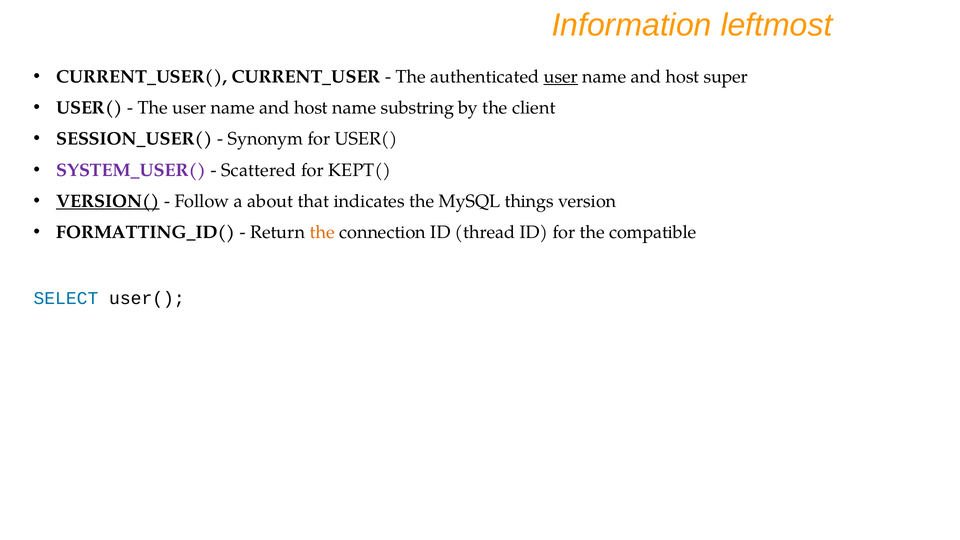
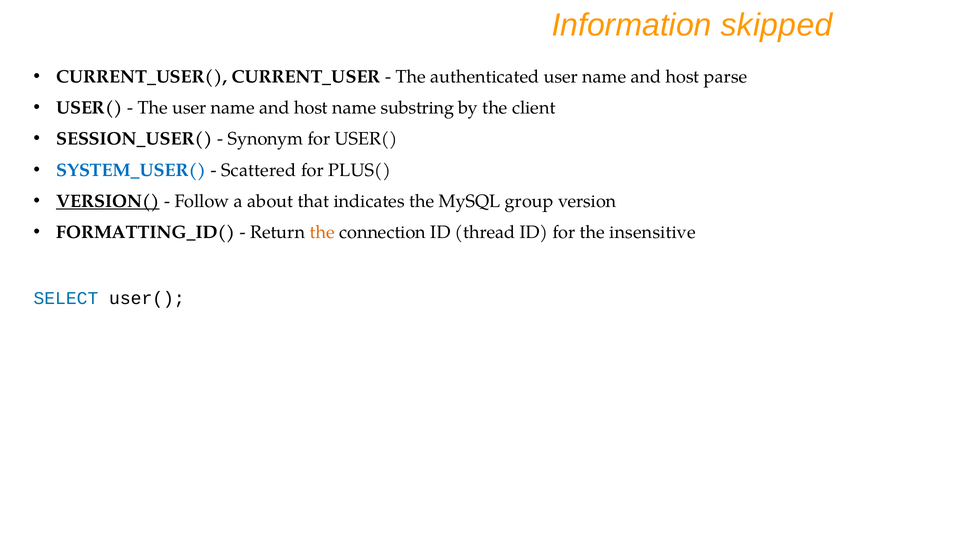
leftmost: leftmost -> skipped (776, 25)
user underline: present -> none (561, 77)
super: super -> parse (726, 77)
SYSTEM_USER( colour: purple -> blue (131, 170)
KEPT(: KEPT( -> PLUS( (360, 170)
things: things -> group (529, 201)
compatible: compatible -> insensitive (653, 233)
